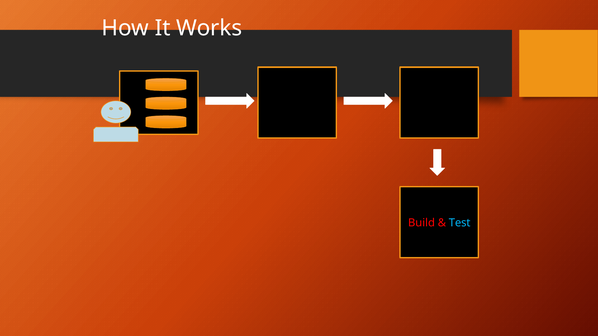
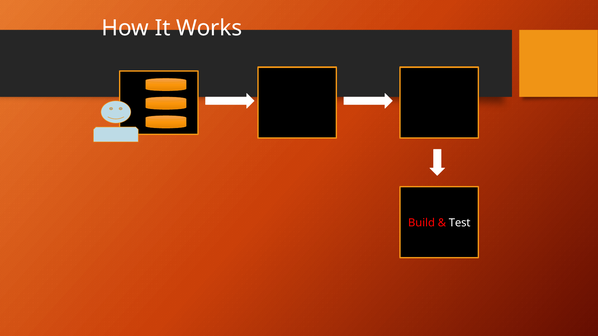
Test colour: light blue -> white (460, 223)
